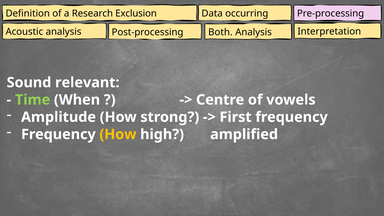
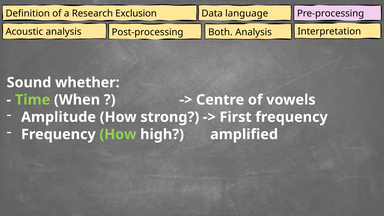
occurring: occurring -> language (247, 13)
relevant: relevant -> whether (87, 83)
How colour: yellow -> light green (118, 134)
